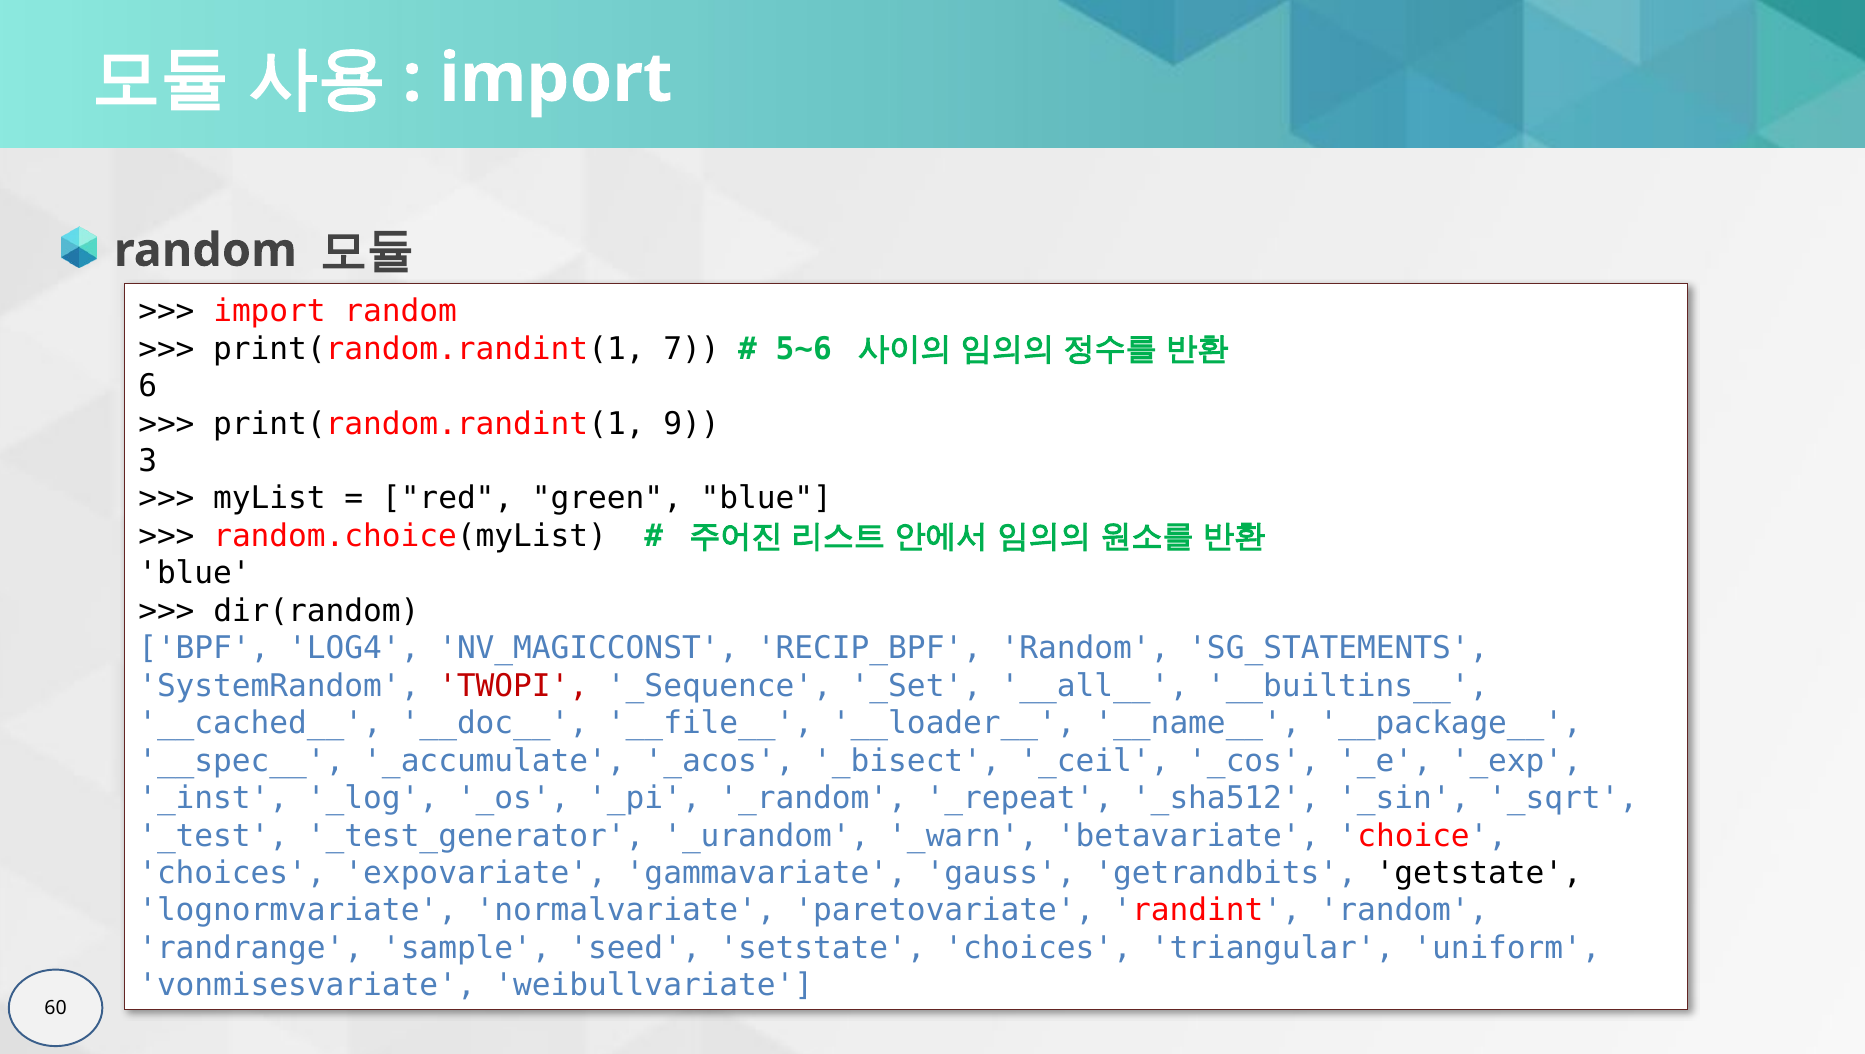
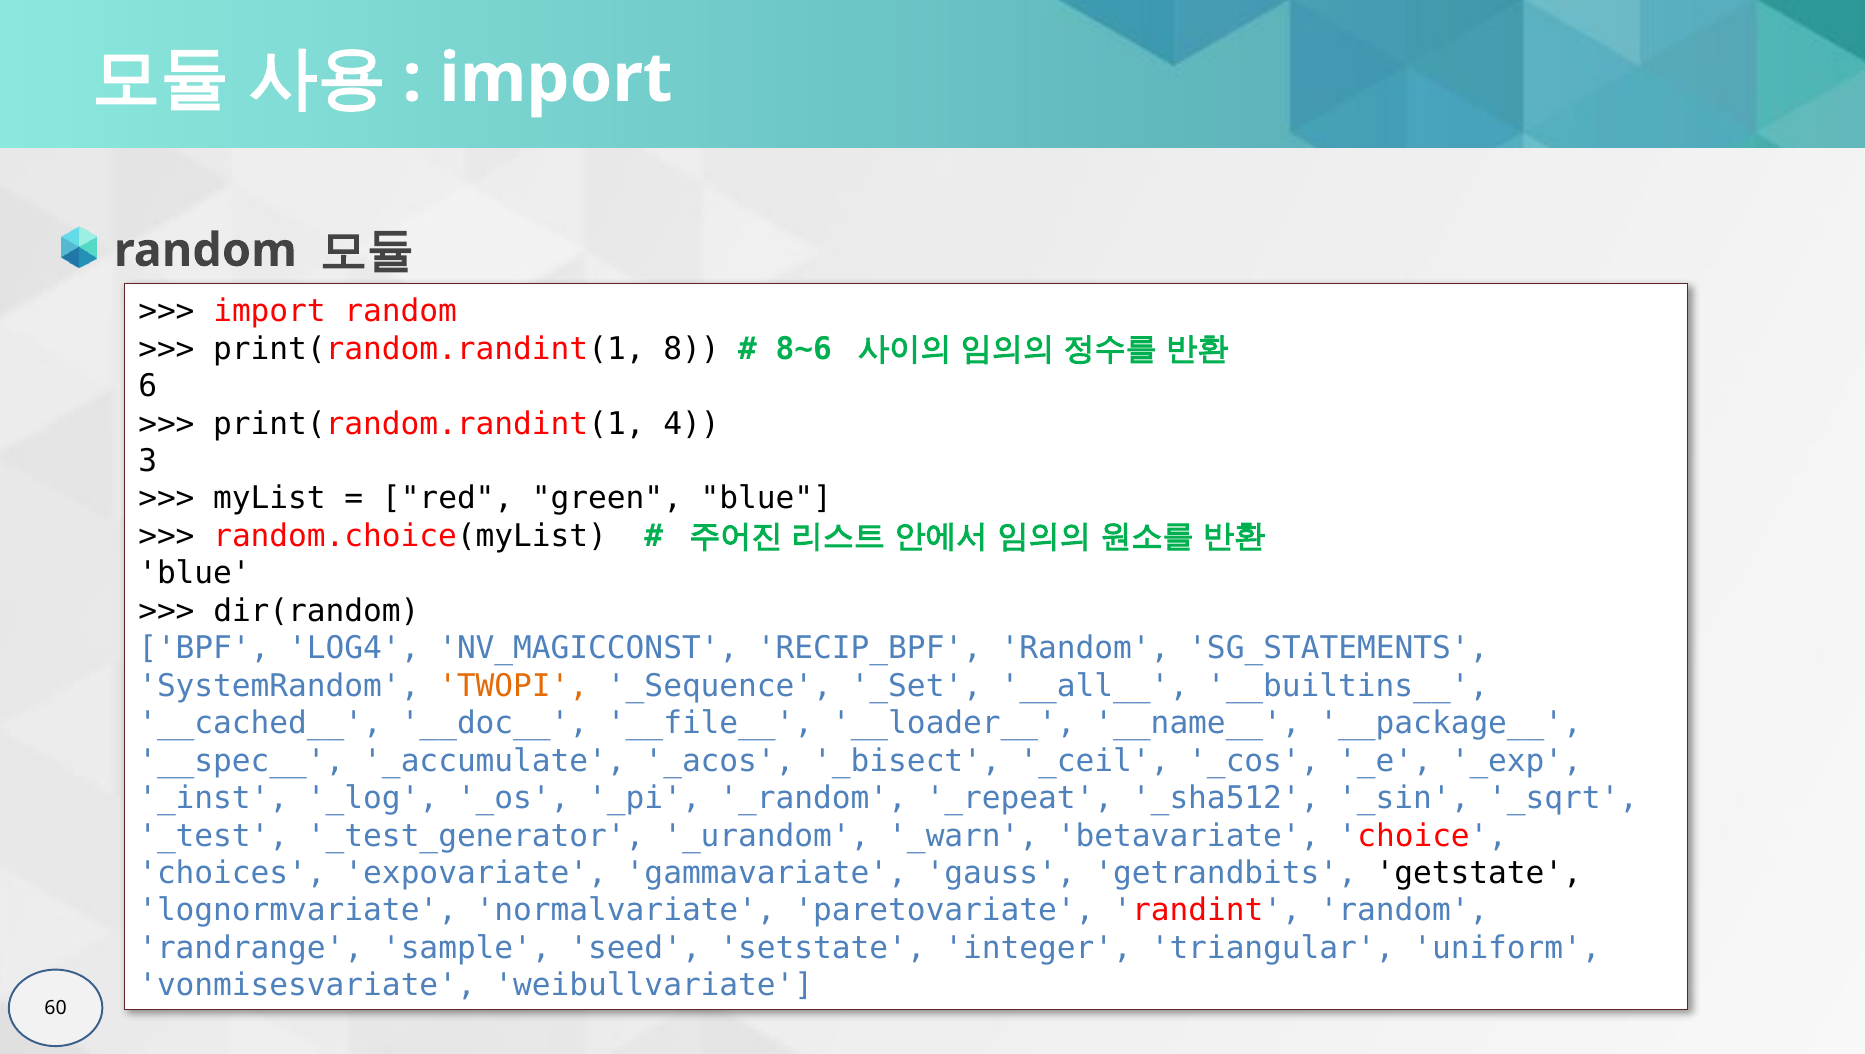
7: 7 -> 8 (691, 349)
5~6: 5~6 -> 8~6 (804, 349)
9: 9 -> 4 (691, 424)
TWOPI colour: red -> orange (513, 686)
setstate choices: choices -> integer (1038, 948)
